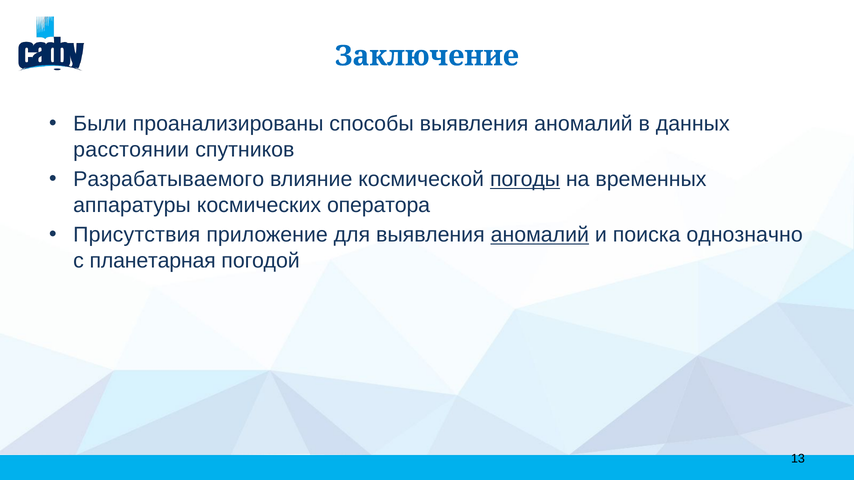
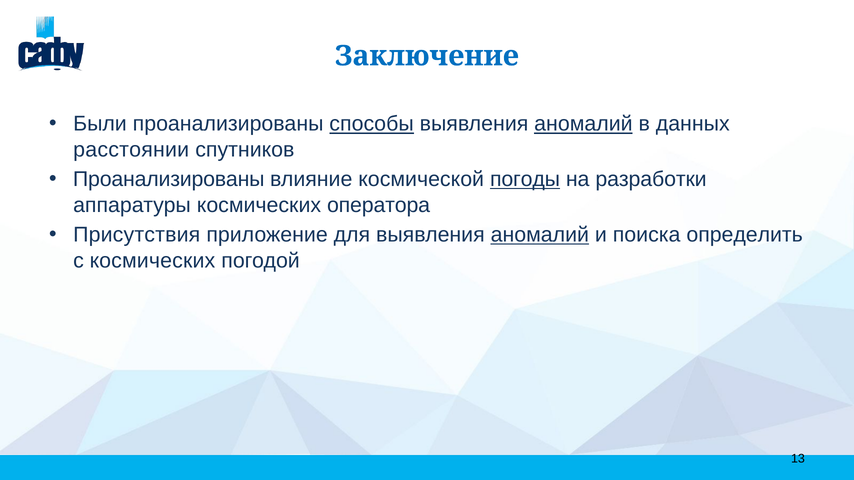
способы underline: none -> present (372, 124)
аномалий underline: none -> present (583, 124)
Разрабатываемого: Разрабатываемого -> Проанализированы (169, 180)
временных: временных -> разработки (651, 180)
однозначно: однозначно -> определить (745, 235)
с планетарная: планетарная -> космических (152, 261)
